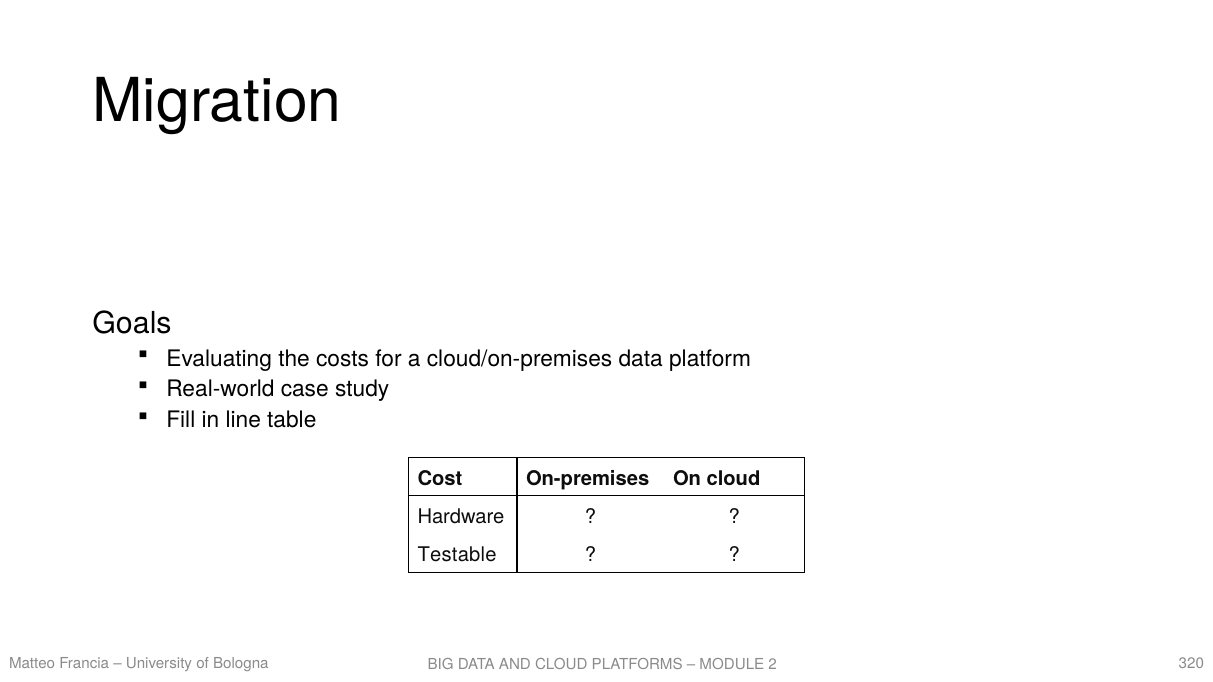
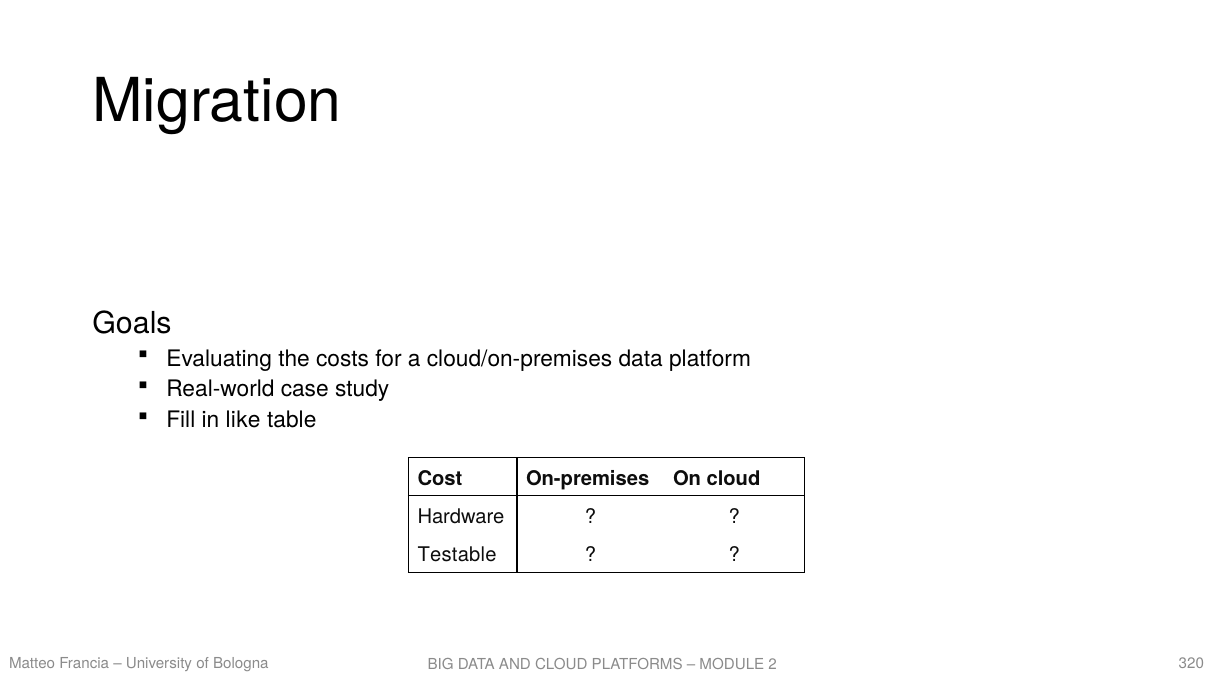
line: line -> like (243, 420)
